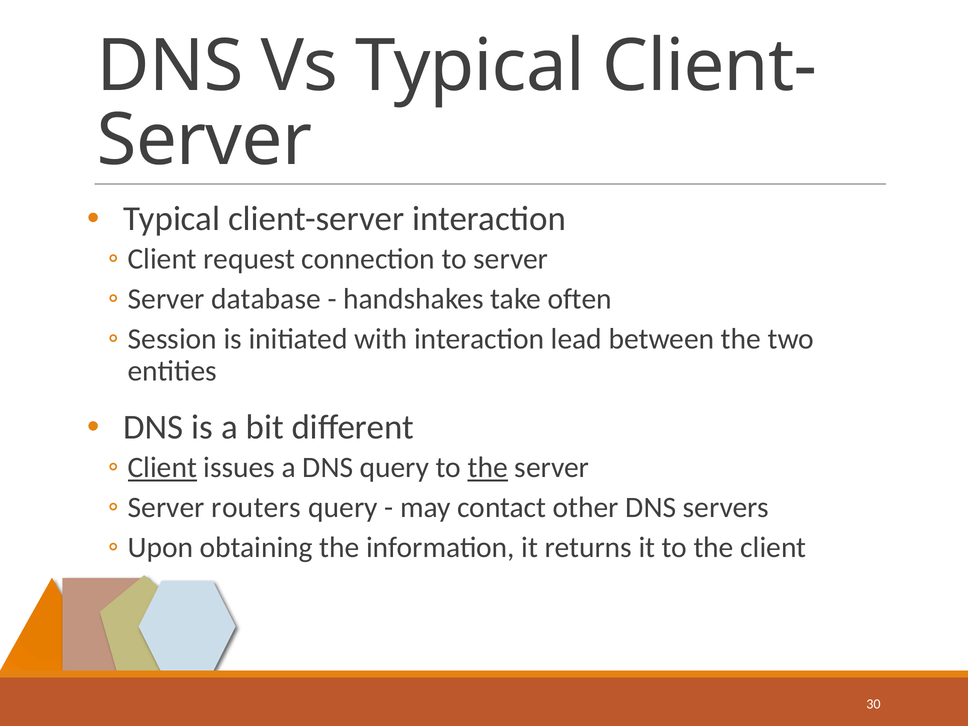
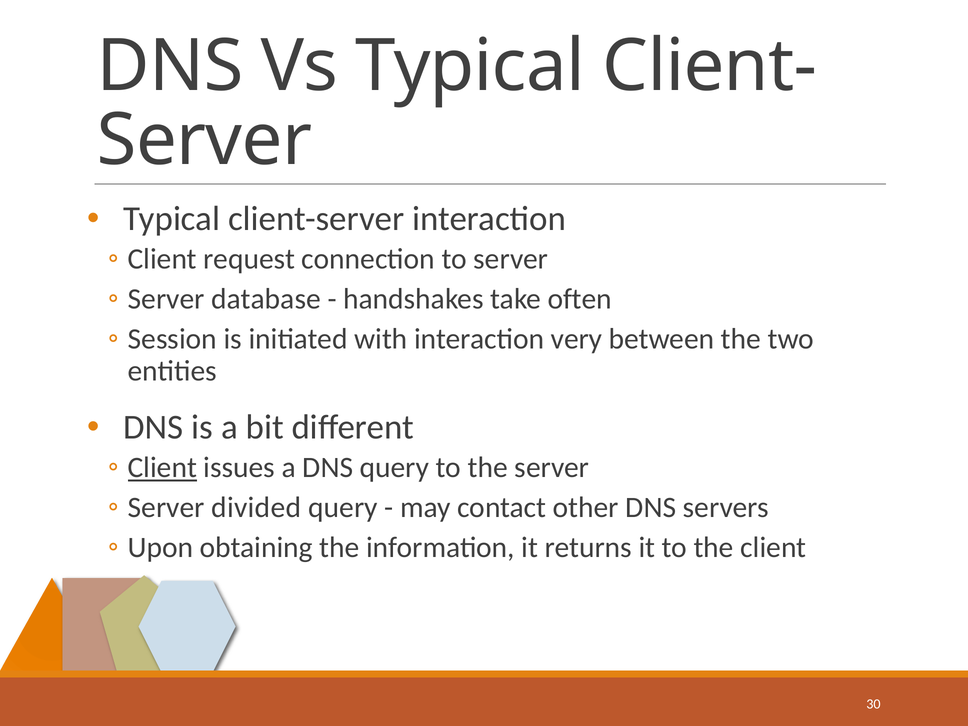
lead: lead -> very (576, 339)
the underline: present -> none (488, 468)
routers: routers -> divided (256, 508)
